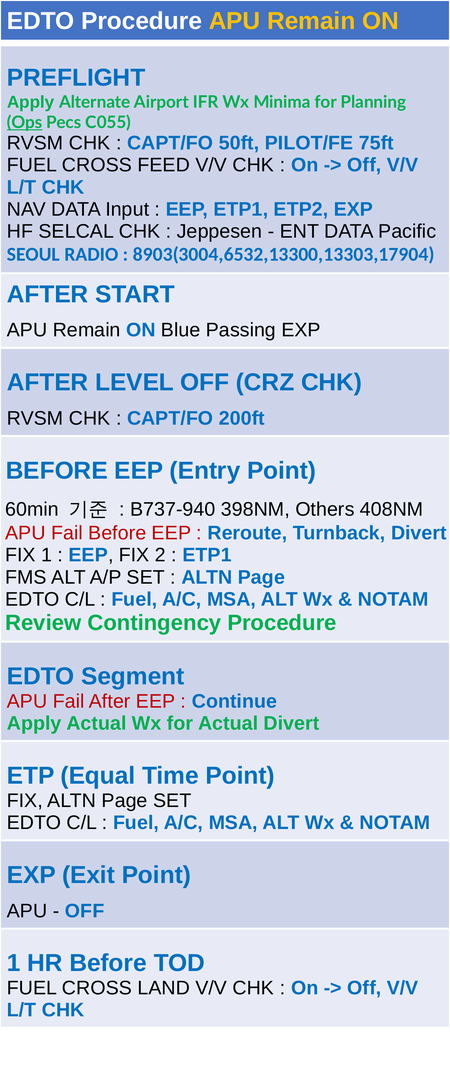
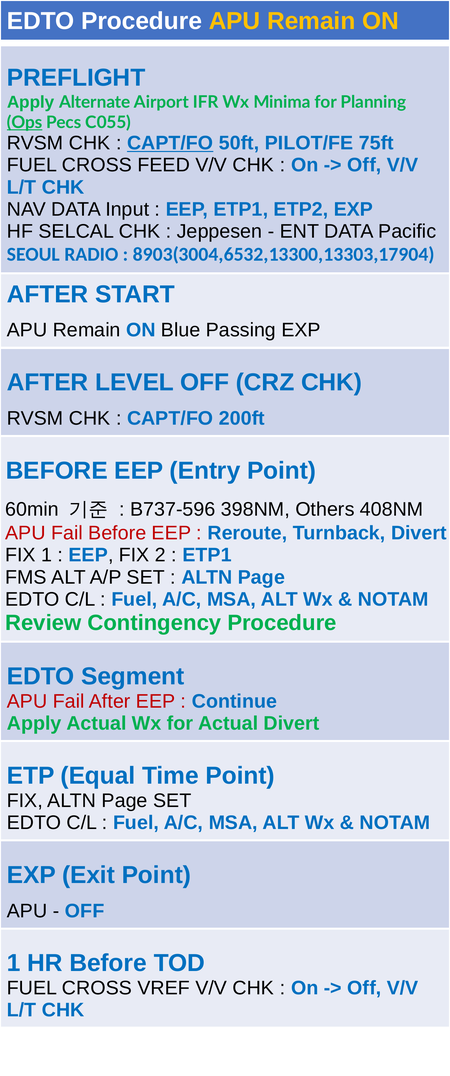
CAPT/FO underline: none -> present (170, 143)
B737-940: B737-940 -> B737-596 (173, 510)
LAND: LAND -> VREF (164, 989)
